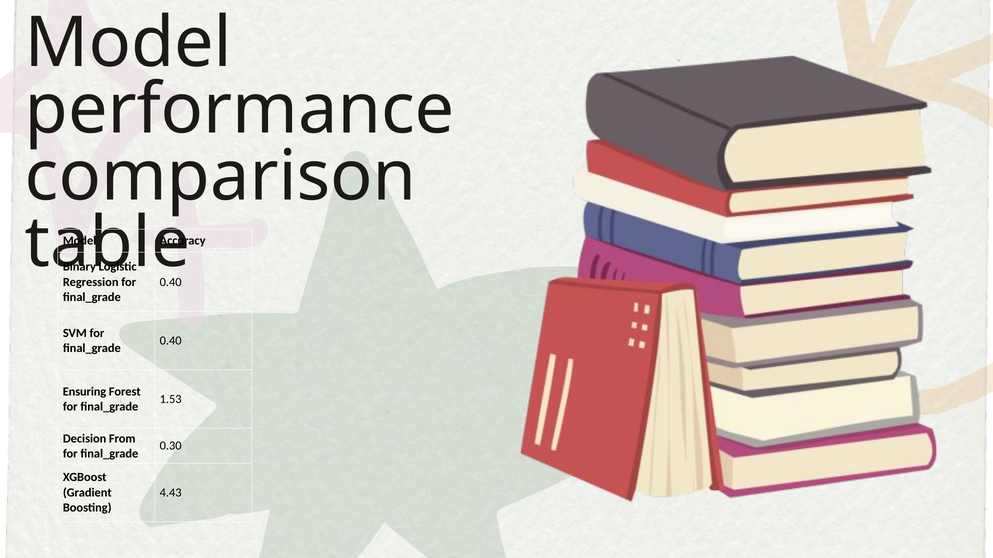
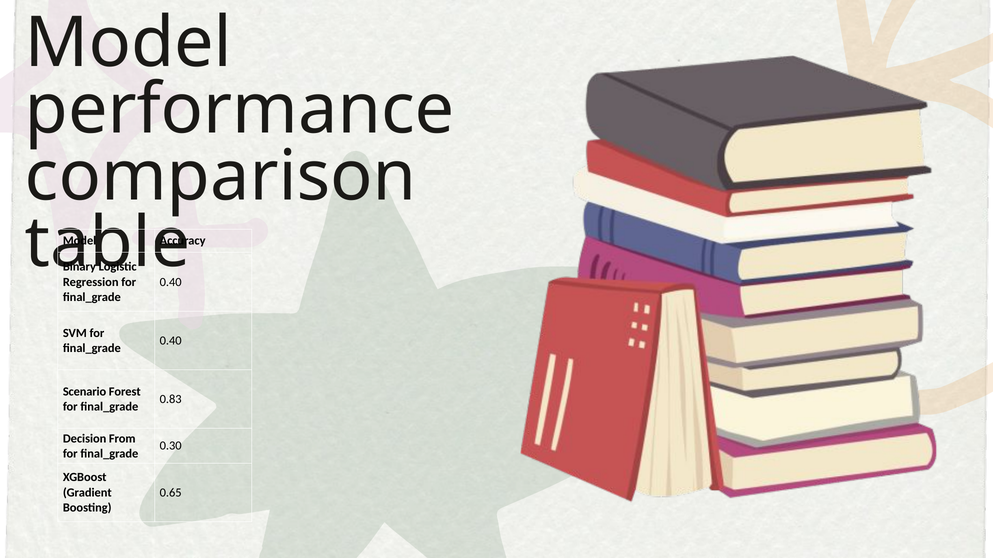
Ensuring: Ensuring -> Scenario (85, 392)
1.53: 1.53 -> 0.83 (171, 400)
4.43: 4.43 -> 0.65 (171, 493)
